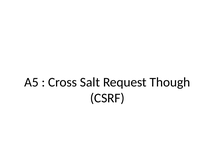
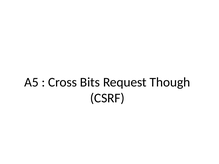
Salt: Salt -> Bits (90, 82)
